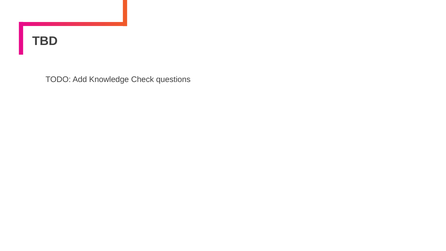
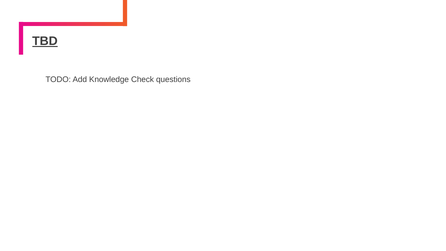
TBD underline: none -> present (45, 41)
